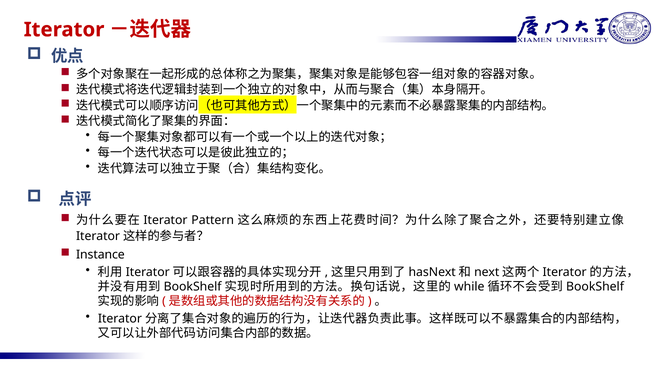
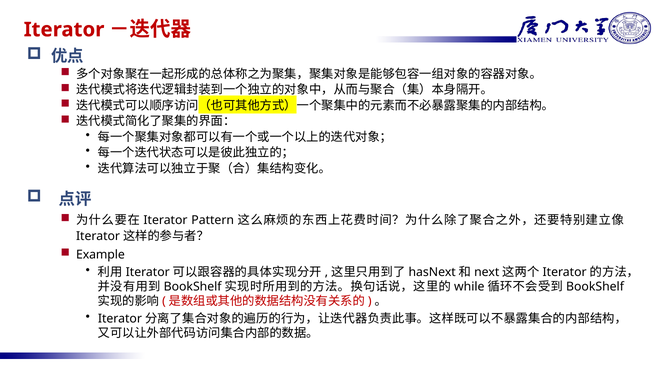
Instance: Instance -> Example (100, 255)
